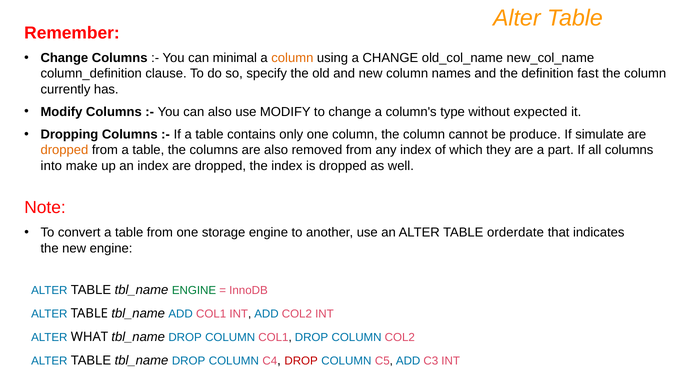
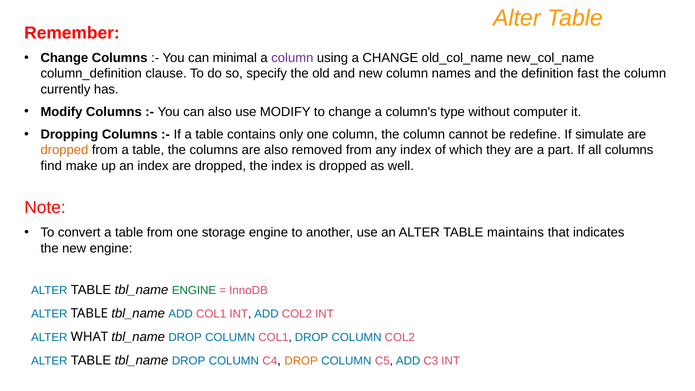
column colour: orange -> purple (292, 58)
expected: expected -> computer (540, 112)
produce: produce -> redefine (535, 134)
into: into -> find (51, 166)
orderdate: orderdate -> maintains (515, 233)
DROP colour: red -> orange (301, 361)
